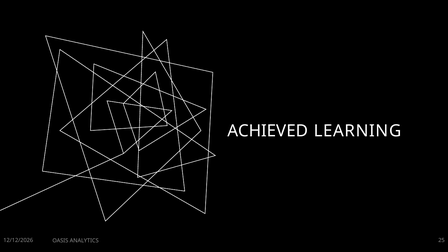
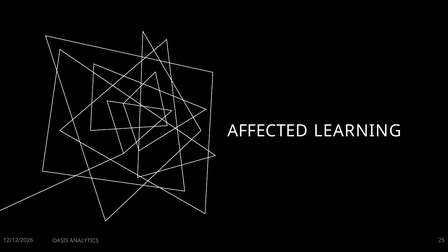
ACHIEVED: ACHIEVED -> AFFECTED (268, 131)
